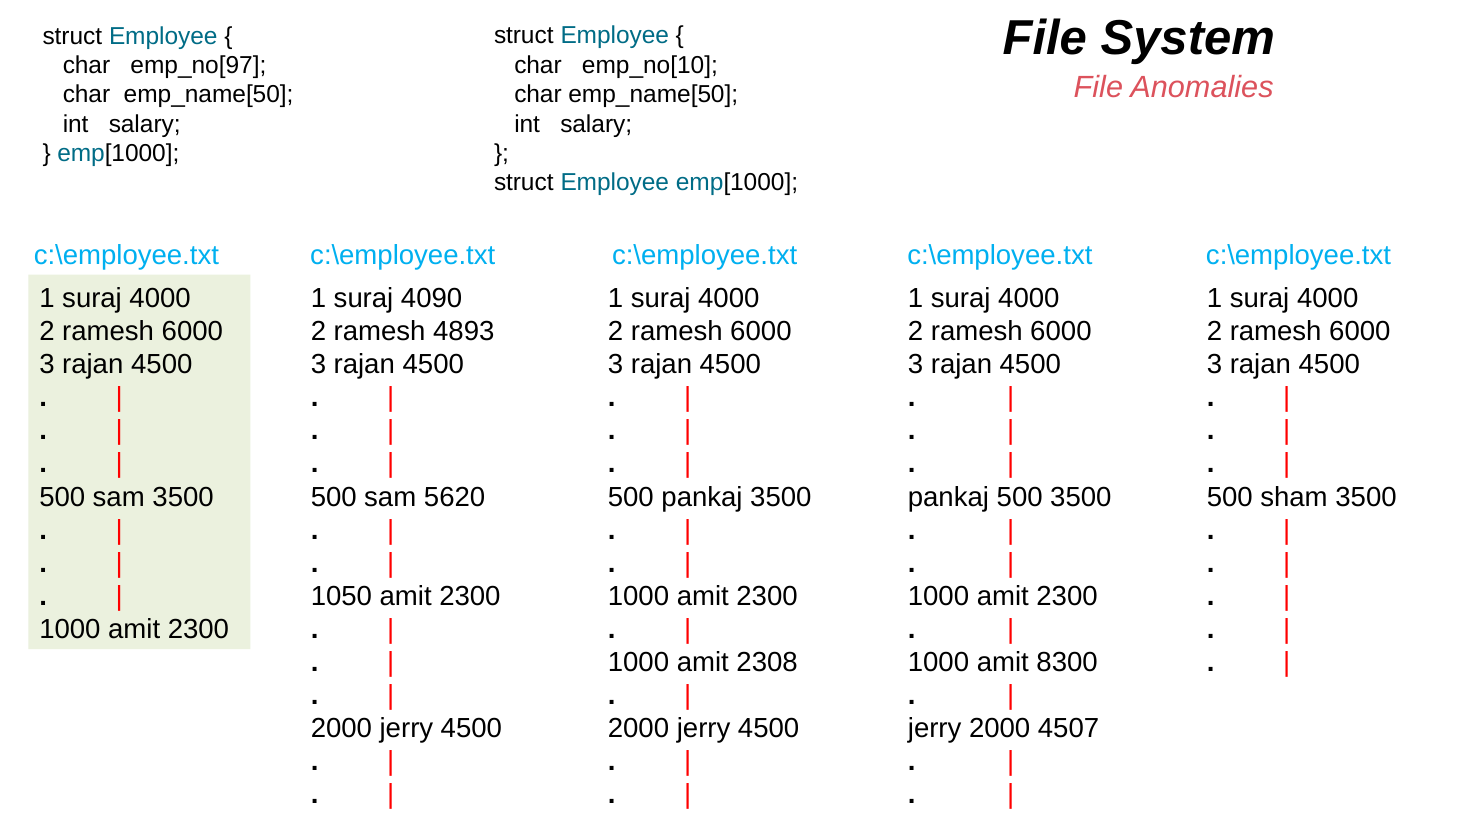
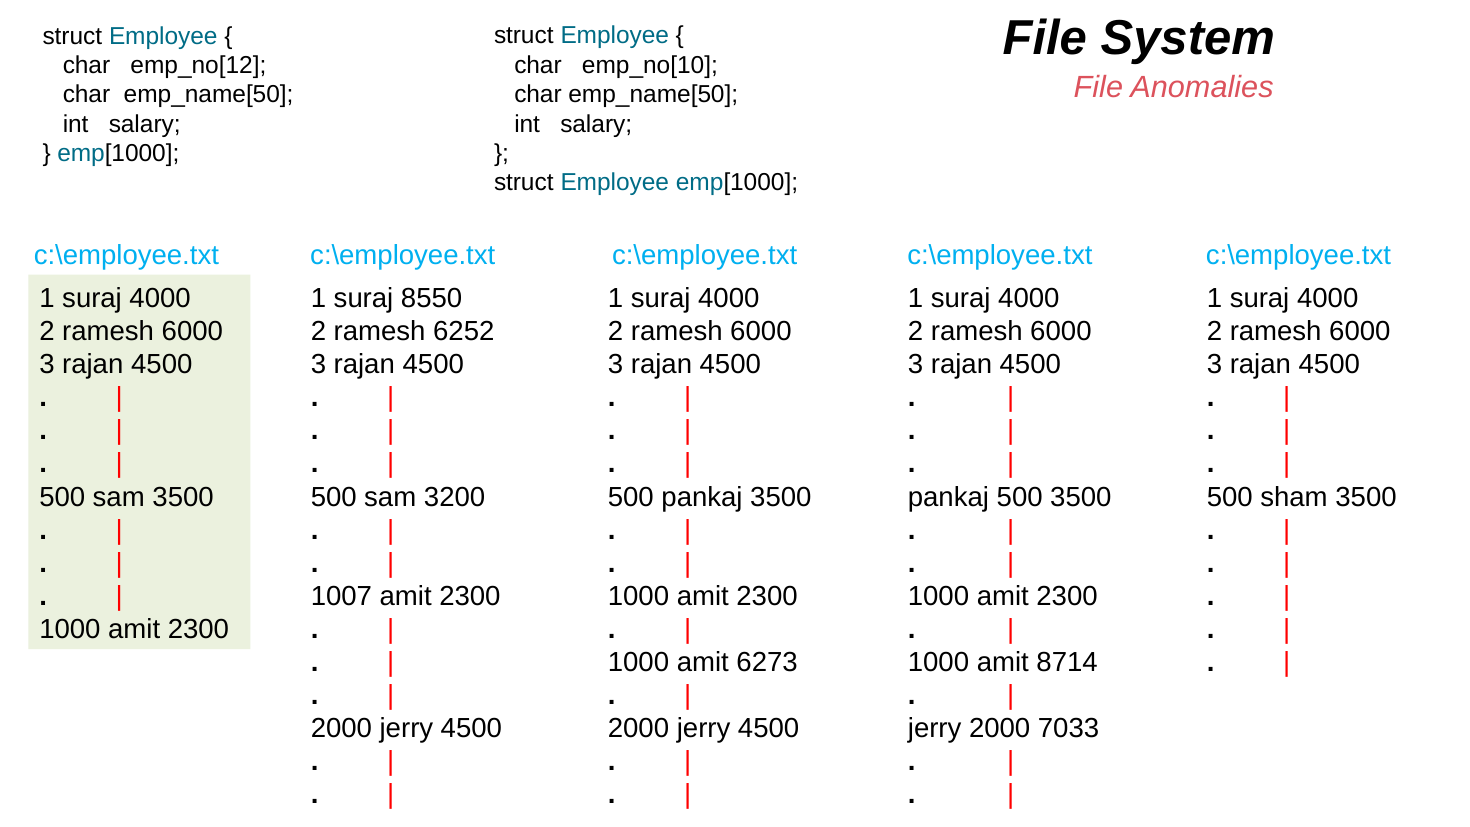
emp_no[97: emp_no[97 -> emp_no[12 (198, 65)
4090: 4090 -> 8550 (432, 298)
4893: 4893 -> 6252 (464, 332)
5620: 5620 -> 3200 (455, 497)
1050: 1050 -> 1007 (341, 596)
2308: 2308 -> 6273 (767, 662)
8300: 8300 -> 8714 (1067, 662)
4507: 4507 -> 7033 (1069, 728)
